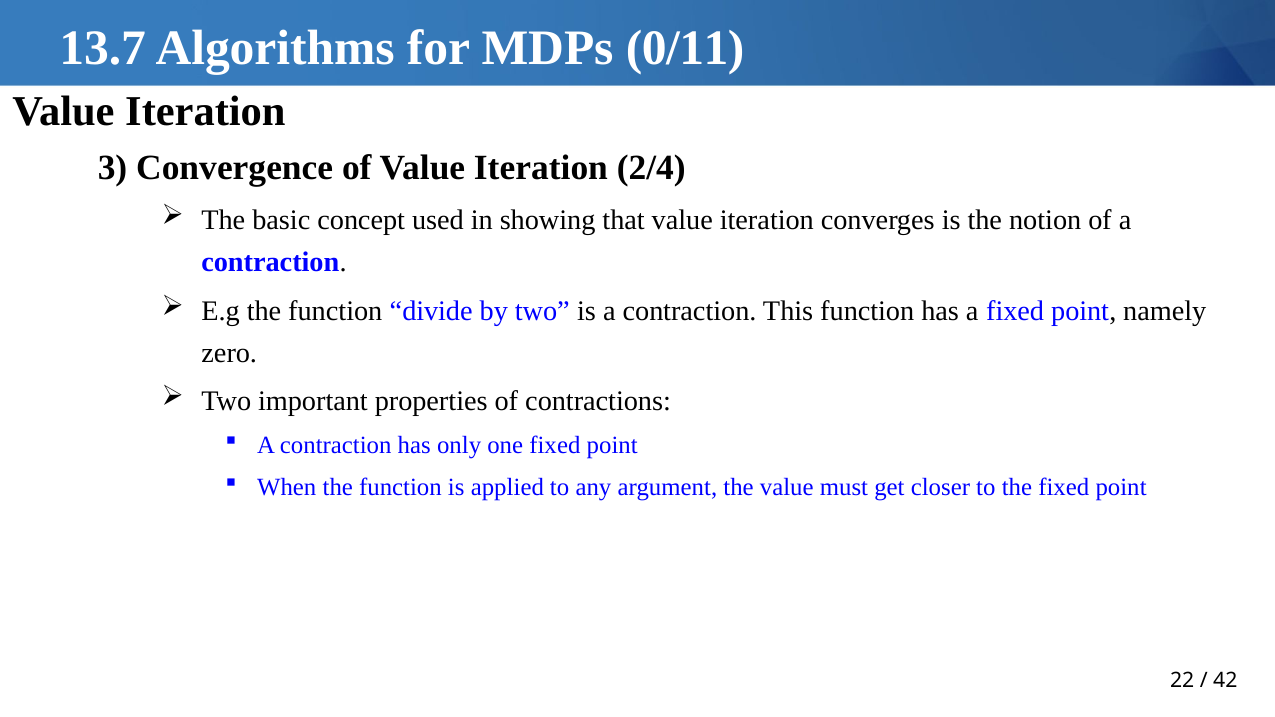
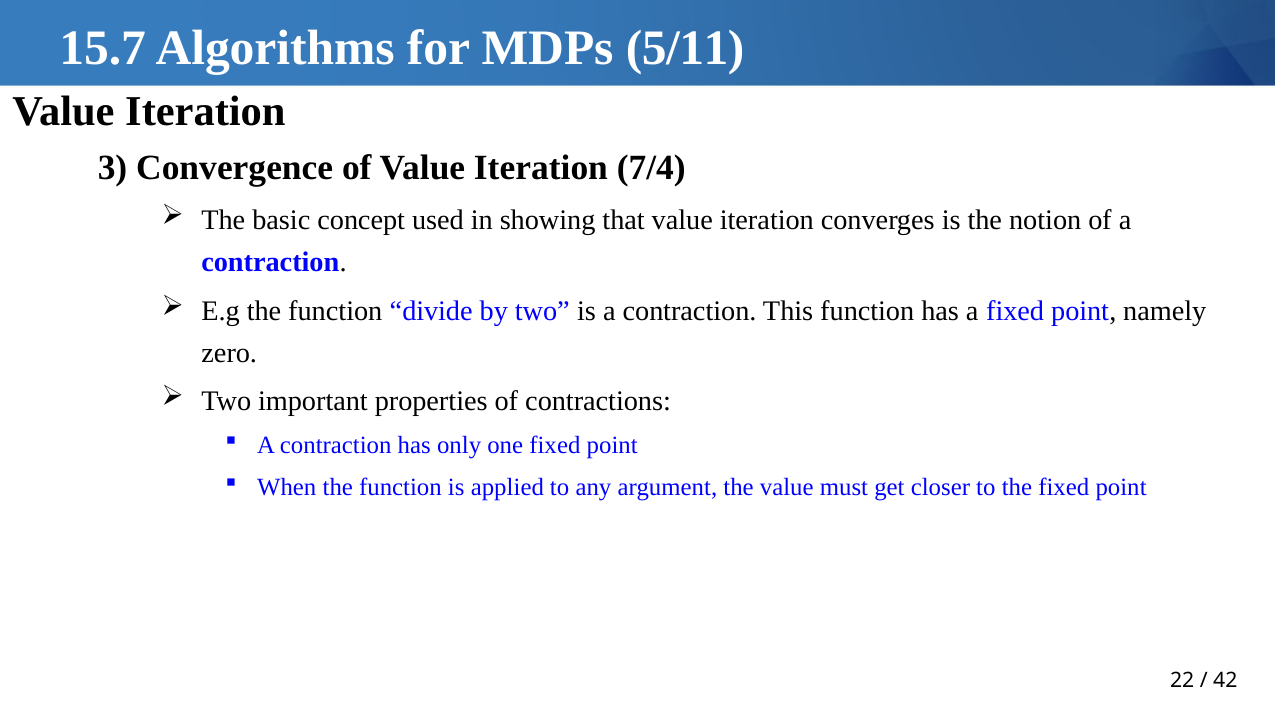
13.7: 13.7 -> 15.7 (103, 48)
0/11: 0/11 -> 5/11 (685, 48)
2/4: 2/4 -> 7/4 (651, 168)
